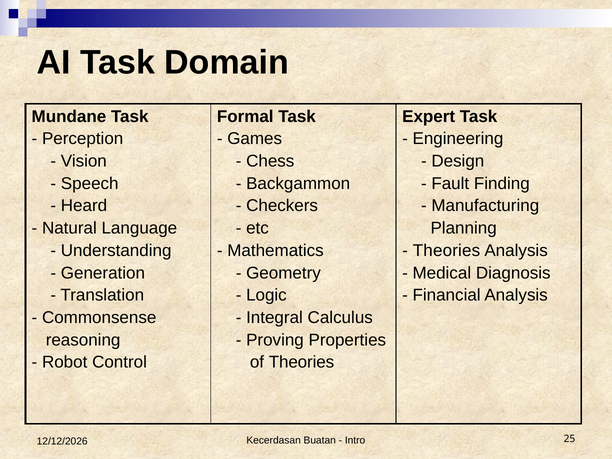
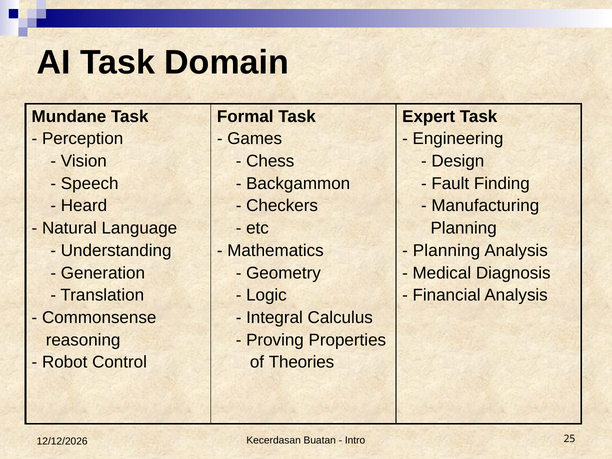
Theories: Theories -> Planning (446, 251)
